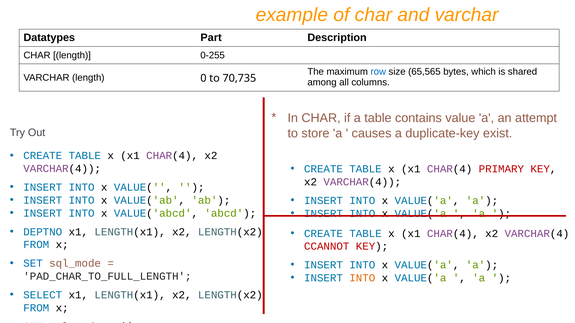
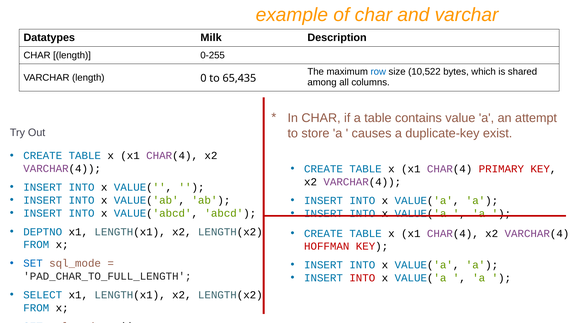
Part: Part -> Milk (211, 38)
65,565: 65,565 -> 10,522 (424, 72)
70,735: 70,735 -> 65,435 (239, 78)
CCANNOT: CCANNOT -> HOFFMAN (327, 247)
INTO colour: orange -> red (362, 278)
